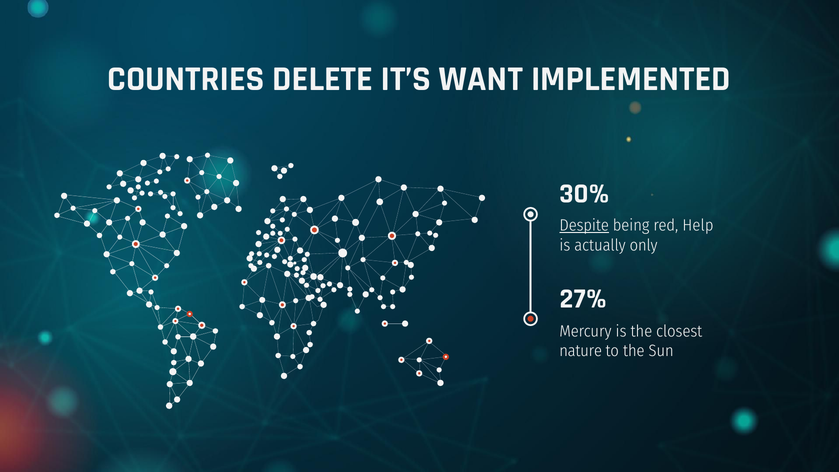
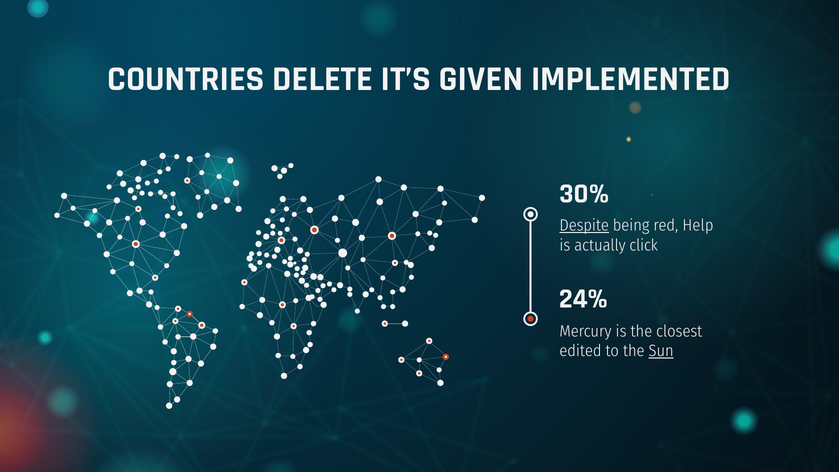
WANT: WANT -> GIVEN (481, 79)
only: only -> click (644, 245)
27%: 27% -> 24% (583, 299)
nature: nature -> edited (580, 351)
Sun underline: none -> present (661, 351)
